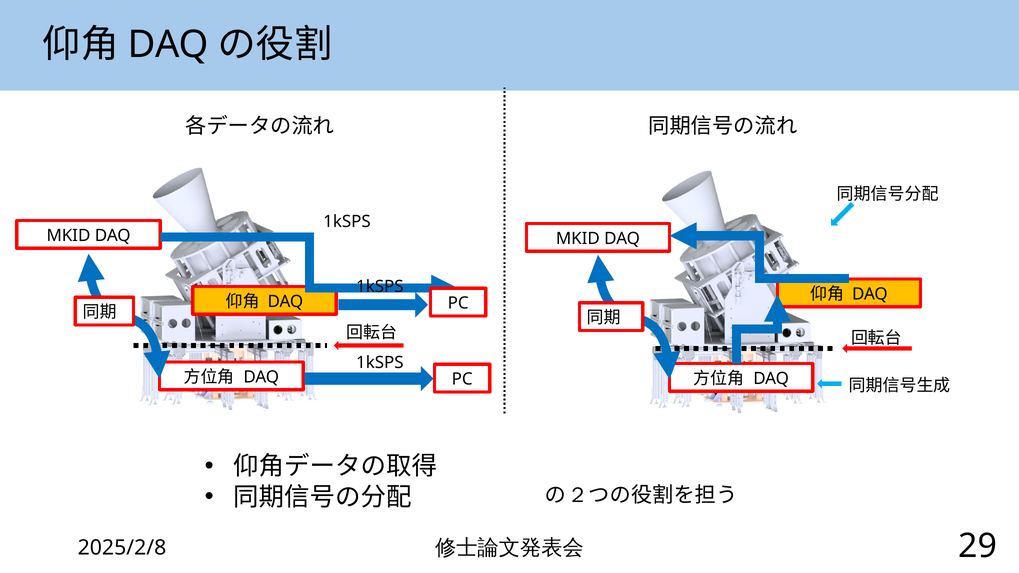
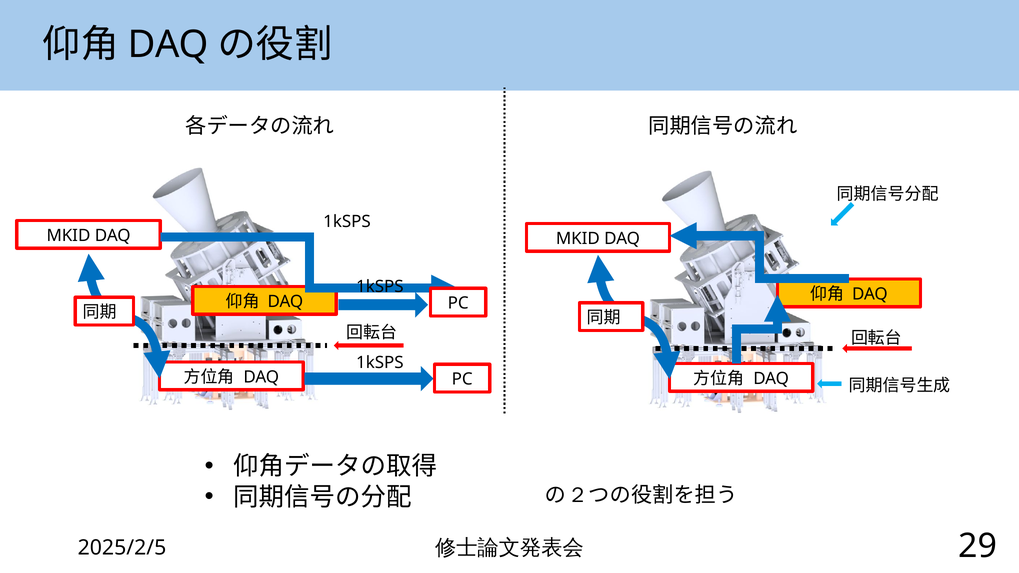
2025/2/8: 2025/2/8 -> 2025/2/5 (122, 548)
